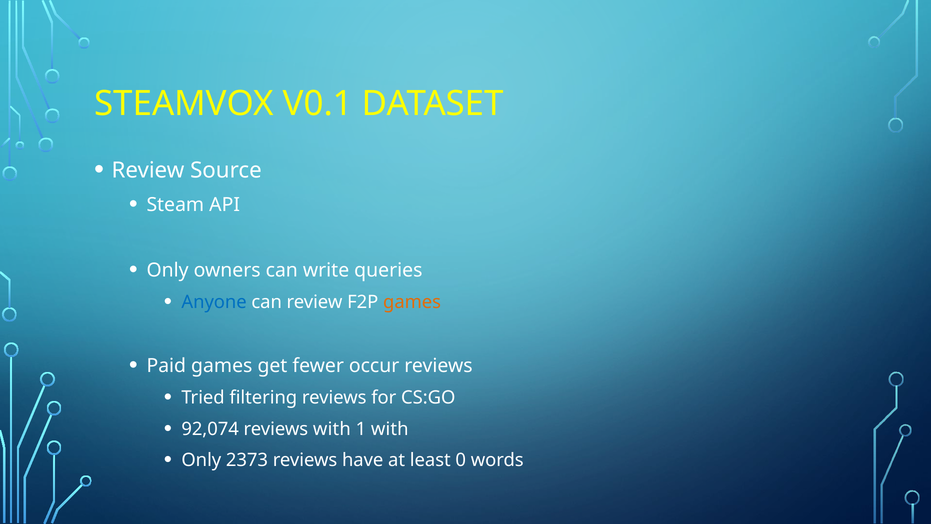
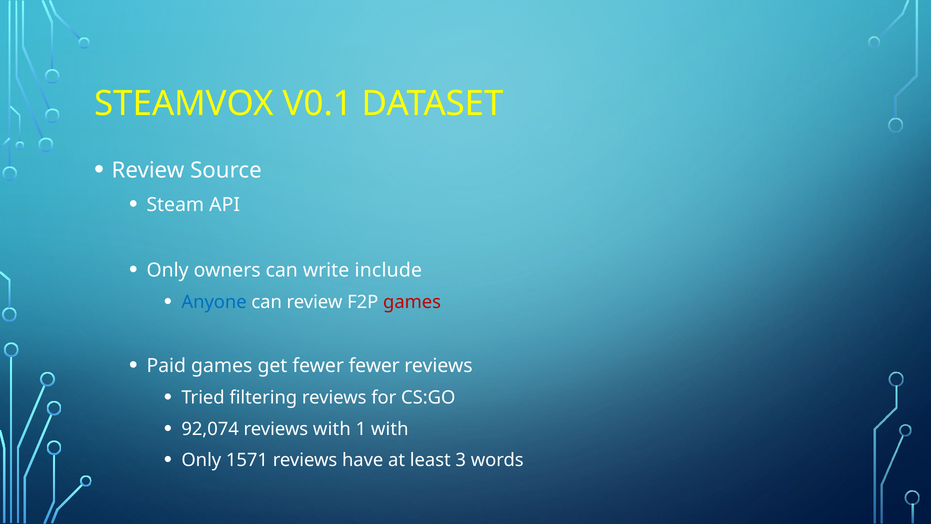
queries: queries -> include (388, 270)
games colour: orange -> red (412, 302)
fewer occur: occur -> fewer (374, 366)
2373: 2373 -> 1571 (247, 460)
0: 0 -> 3 (461, 460)
